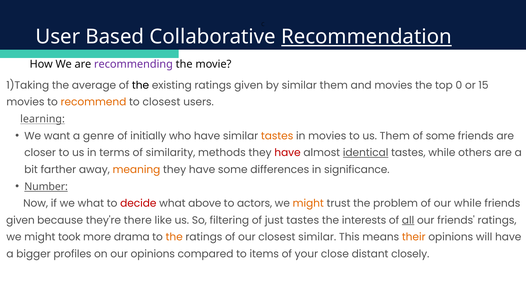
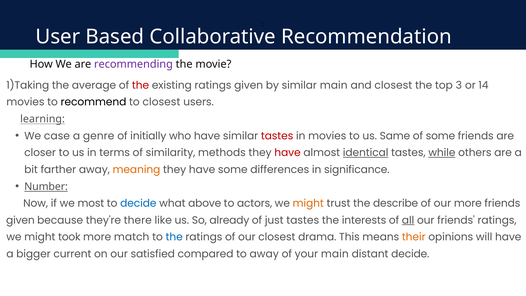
Recommendation underline: present -> none (366, 37)
the colour: black -> red (140, 85)
similar them: them -> main (334, 85)
and movies: movies -> closest (393, 85)
0: 0 -> 3 (459, 85)
15: 15 -> 14 (483, 85)
recommend colour: orange -> black (93, 102)
want: want -> case (57, 136)
tastes colour: orange -> red (277, 136)
us Them: Them -> Same (395, 136)
while underline: none -> present (442, 153)
we what: what -> most (91, 203)
decide colour: red -> blue (138, 203)
problem: problem -> describe (396, 203)
our while: while -> more (468, 203)
filtering: filtering -> already (229, 220)
drama: drama -> match (132, 237)
the colour: orange -> blue (174, 237)
closest similar: similar -> drama (317, 237)
profiles: profiles -> current (72, 254)
our opinions: opinions -> satisfied (153, 254)
to items: items -> away (264, 254)
your close: close -> main (335, 254)
distant closely: closely -> decide (410, 254)
